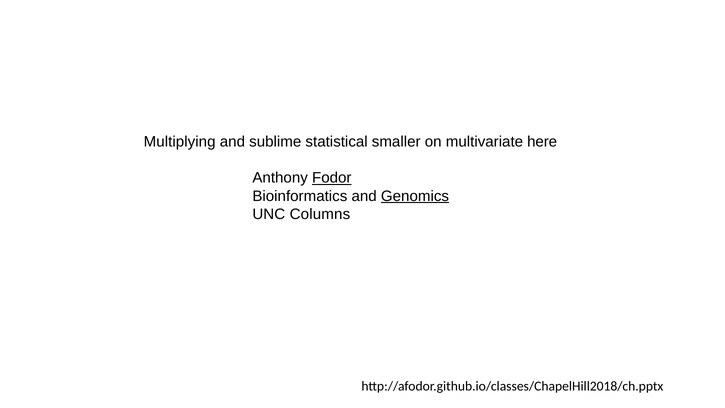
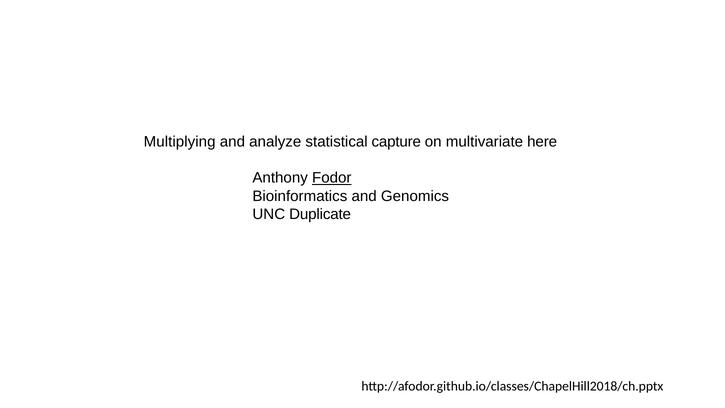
sublime: sublime -> analyze (275, 142)
smaller: smaller -> capture (396, 142)
Genomics underline: present -> none (415, 196)
Columns: Columns -> Duplicate (320, 214)
